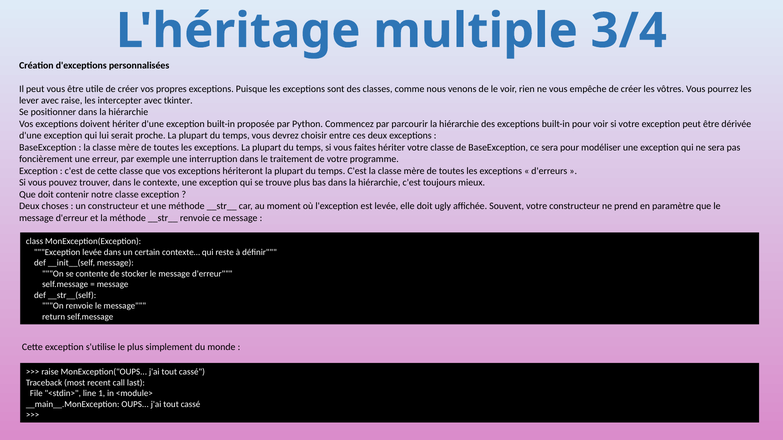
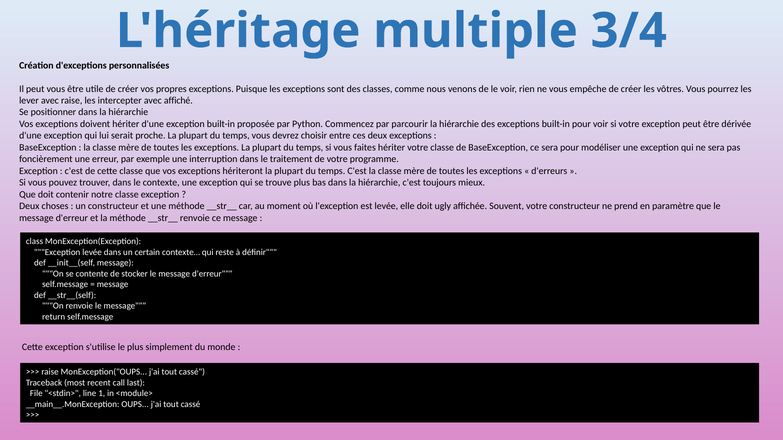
tkinter: tkinter -> affiché (178, 101)
